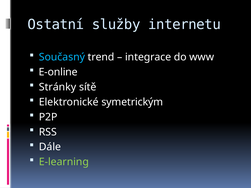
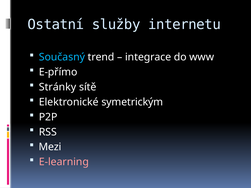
E-online: E-online -> E-přímo (58, 72)
Dále: Dále -> Mezi (50, 147)
E-learning colour: light green -> pink (64, 162)
